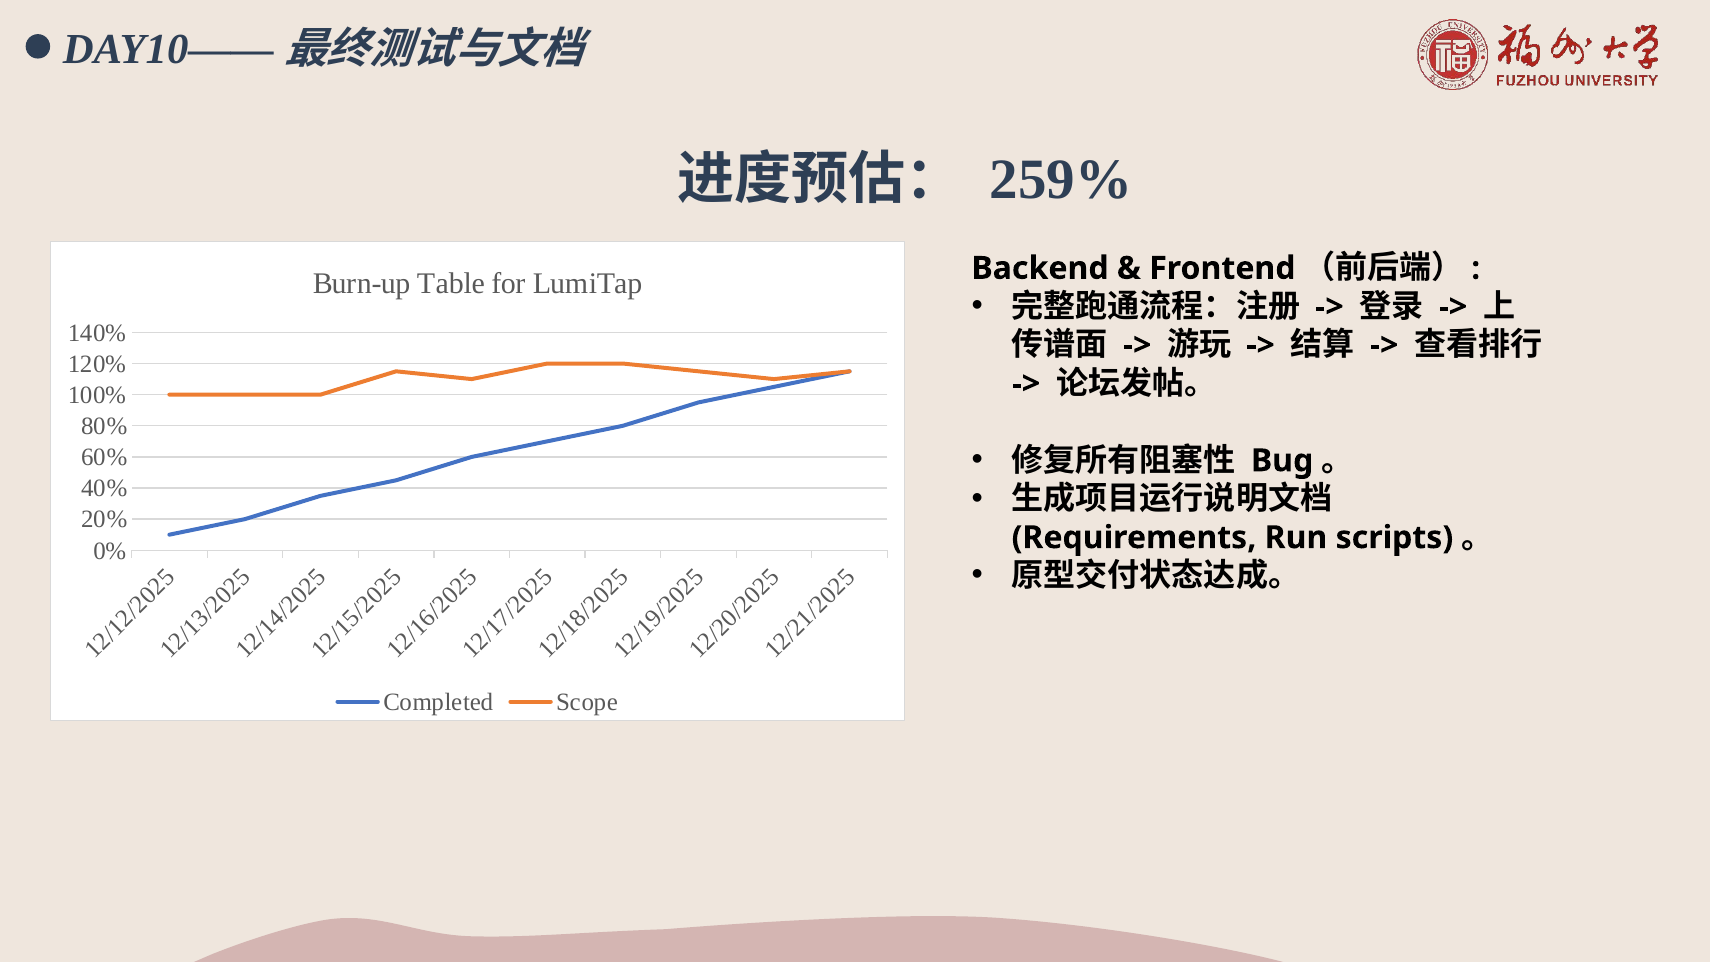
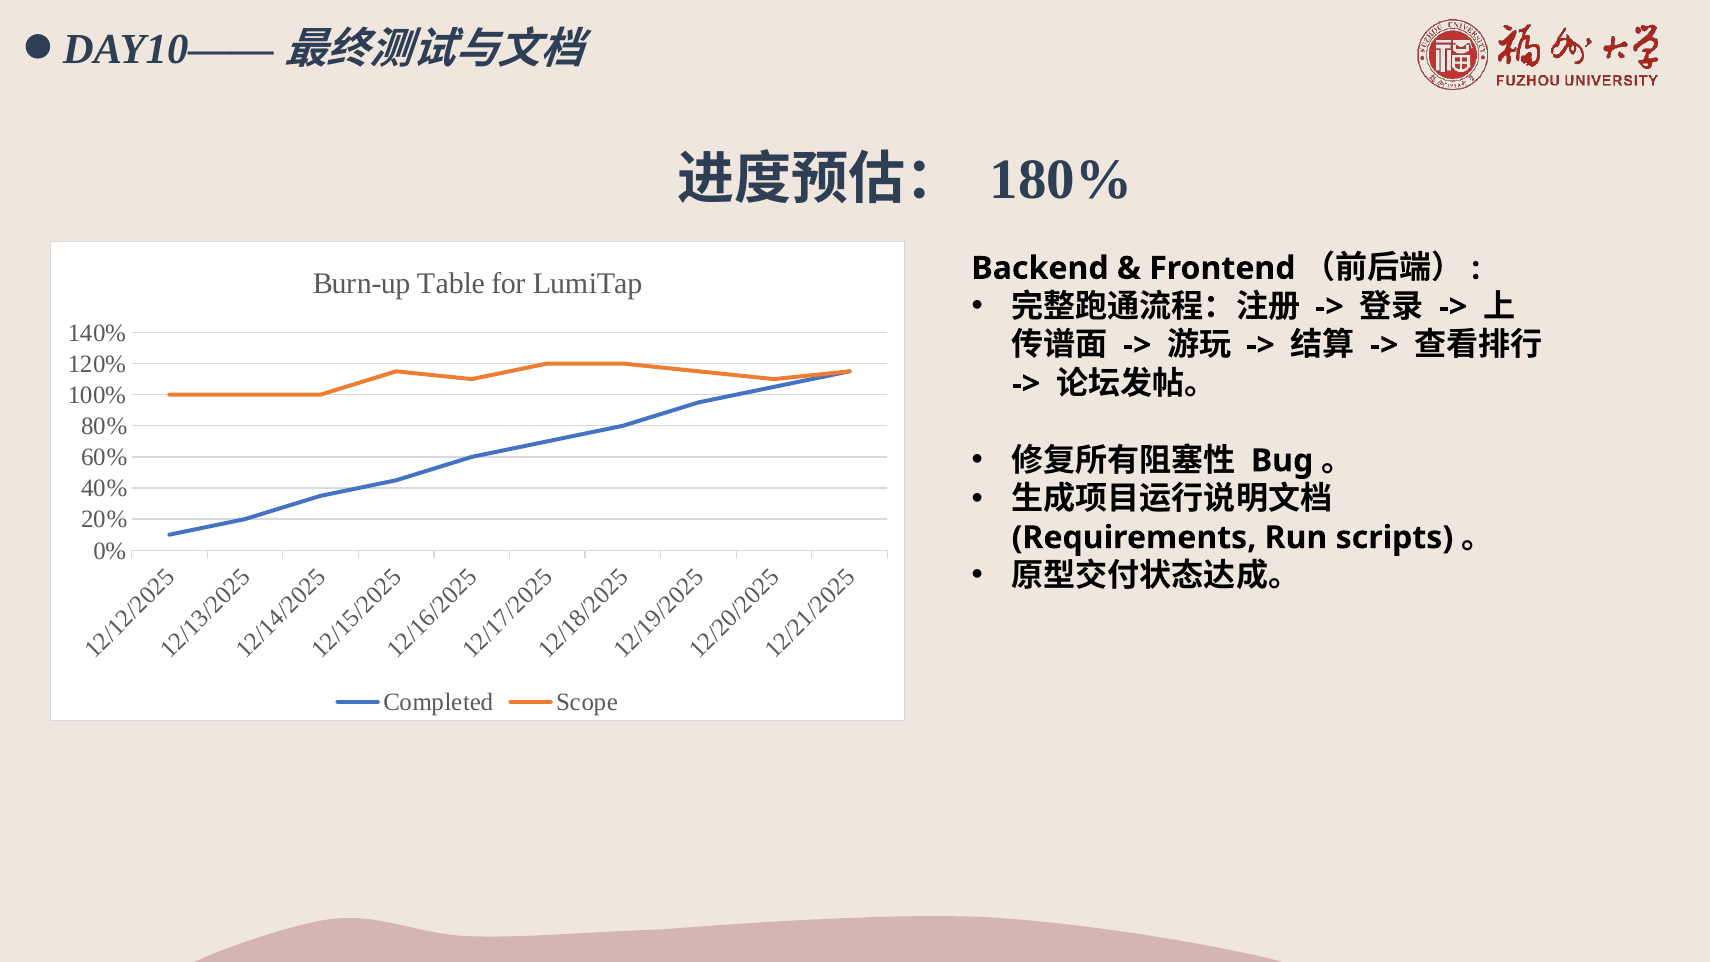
259%: 259% -> 180% (1061, 180)
